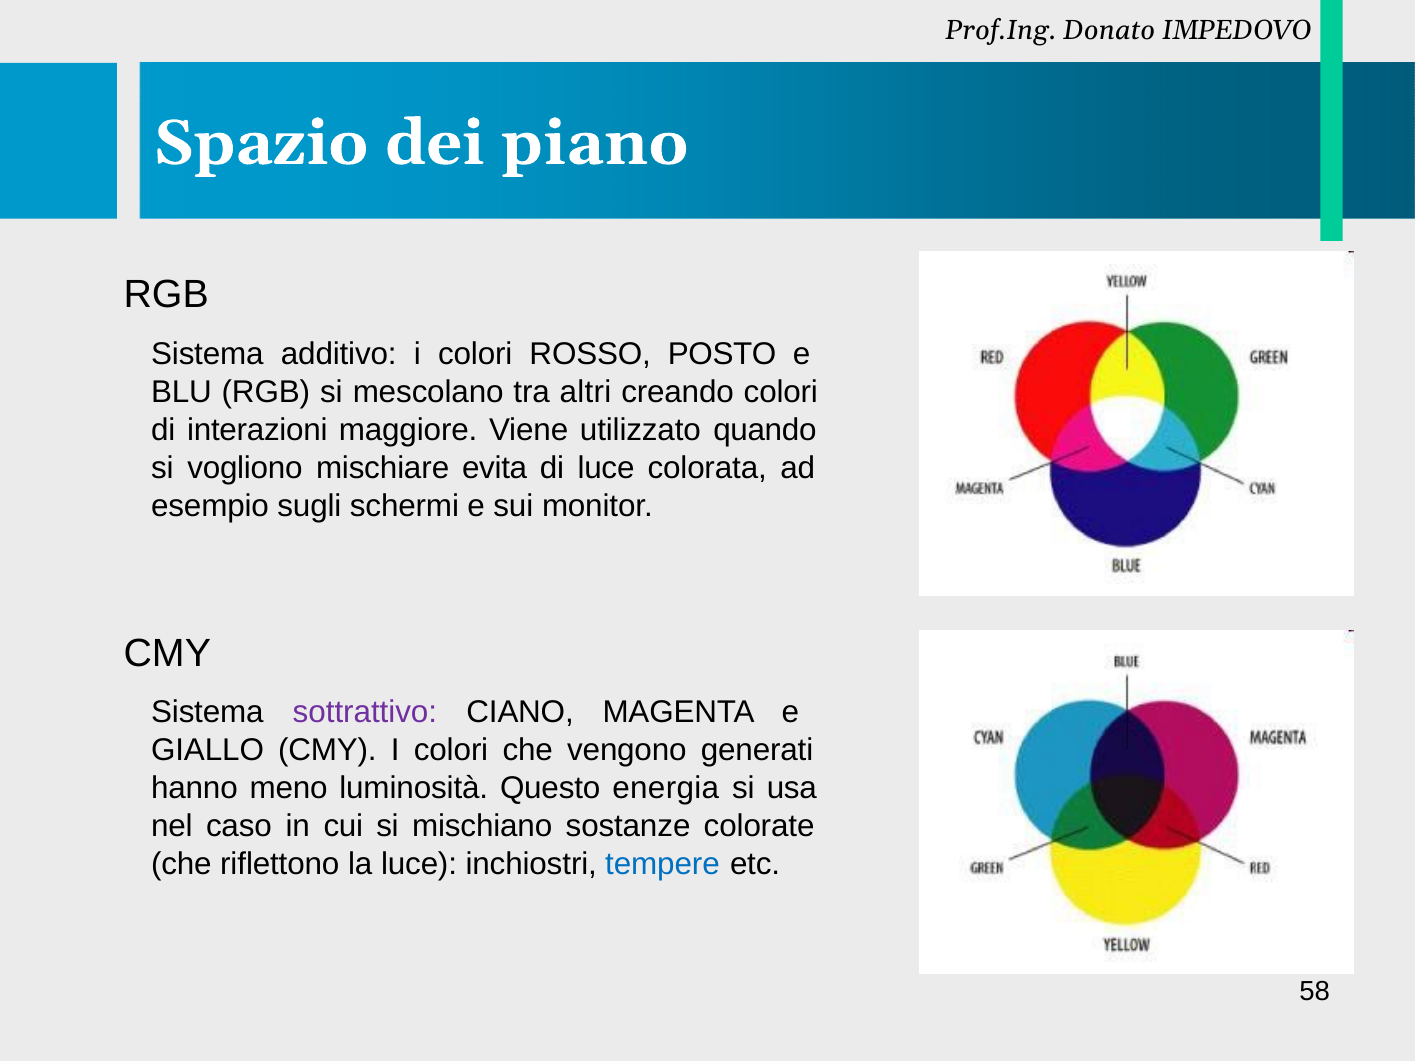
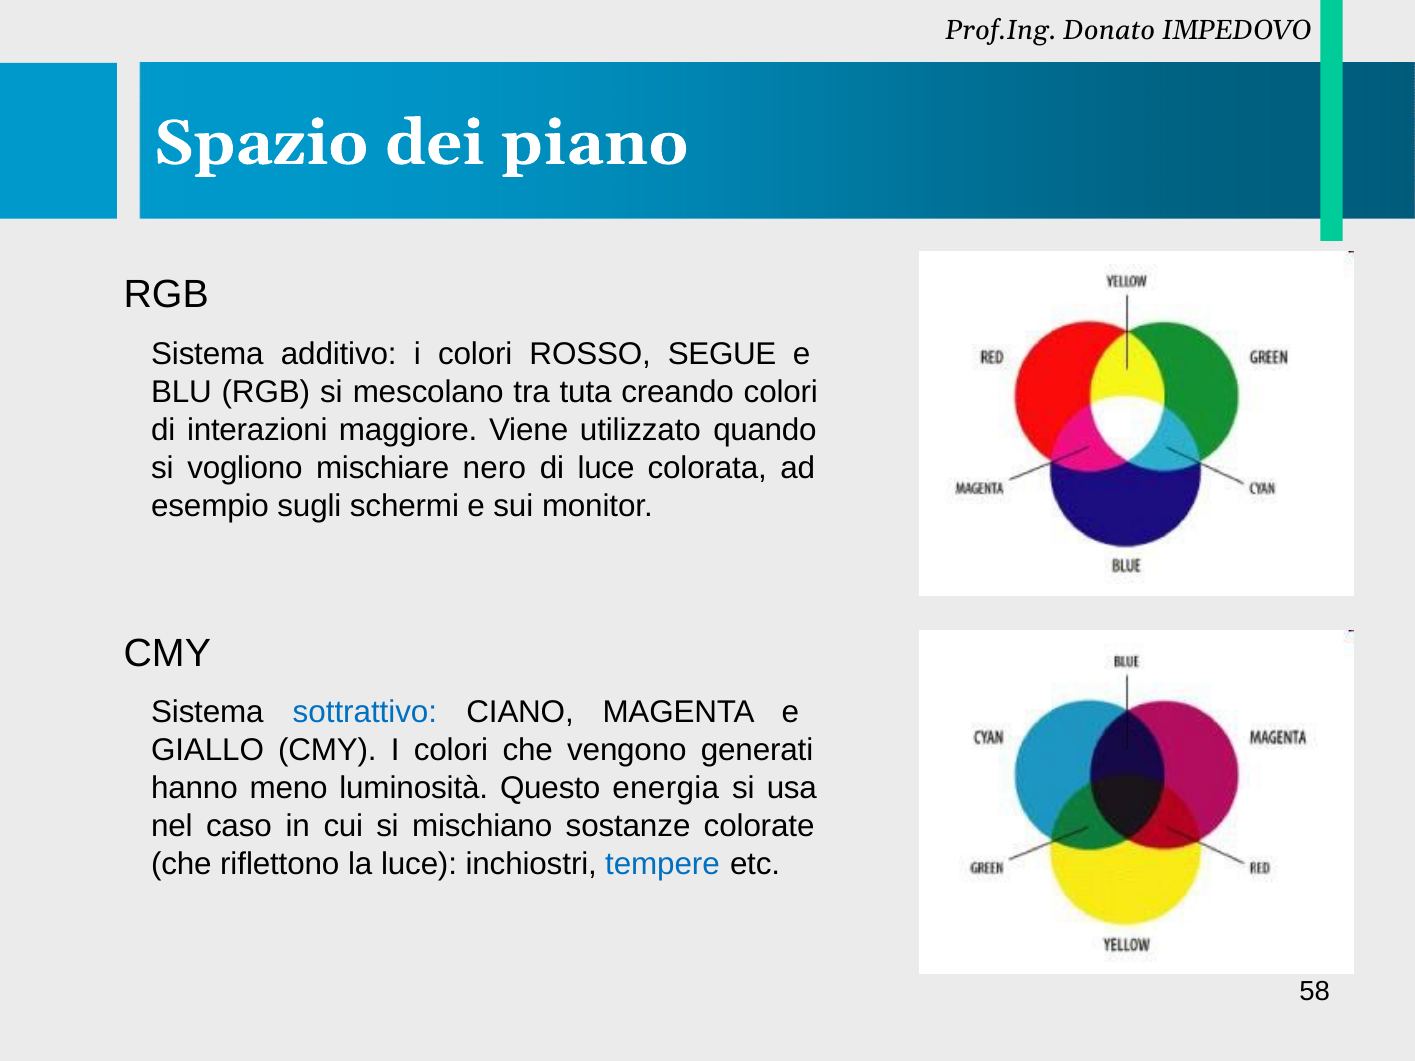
POSTO: POSTO -> SEGUE (722, 354)
altri: altri -> tuta (586, 392)
evita: evita -> nero (494, 468)
sottrattivo colour: purple -> blue (365, 712)
